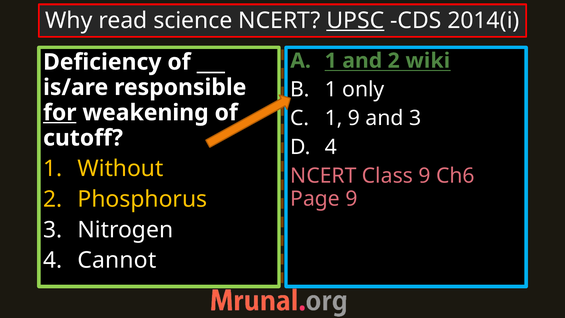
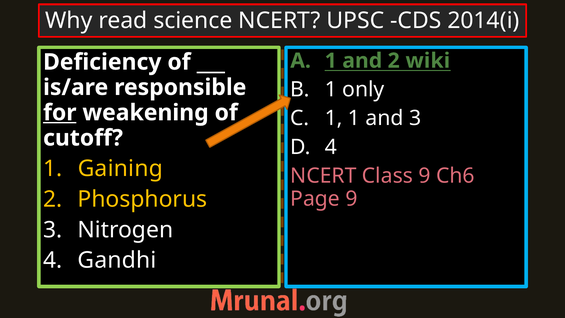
UPSC underline: present -> none (355, 20)
1 9: 9 -> 1 (354, 118)
Without: Without -> Gaining (120, 168)
Cannot: Cannot -> Gandhi (117, 260)
